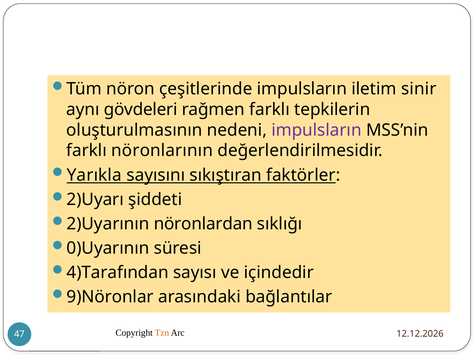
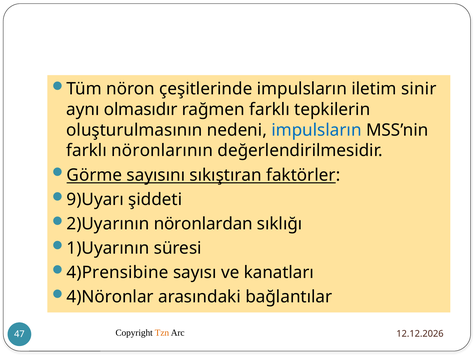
gövdeleri: gövdeleri -> olmasıdır (141, 109)
impulsların colour: purple -> blue (316, 130)
Yarıkla: Yarıkla -> Görme (94, 175)
2)Uyarı: 2)Uyarı -> 9)Uyarı (95, 199)
0)Uyarının: 0)Uyarının -> 1)Uyarının (108, 248)
4)Tarafından: 4)Tarafından -> 4)Prensibine (118, 272)
içindedir: içindedir -> kanatları (279, 272)
9)Nöronlar: 9)Nöronlar -> 4)Nöronlar (110, 297)
